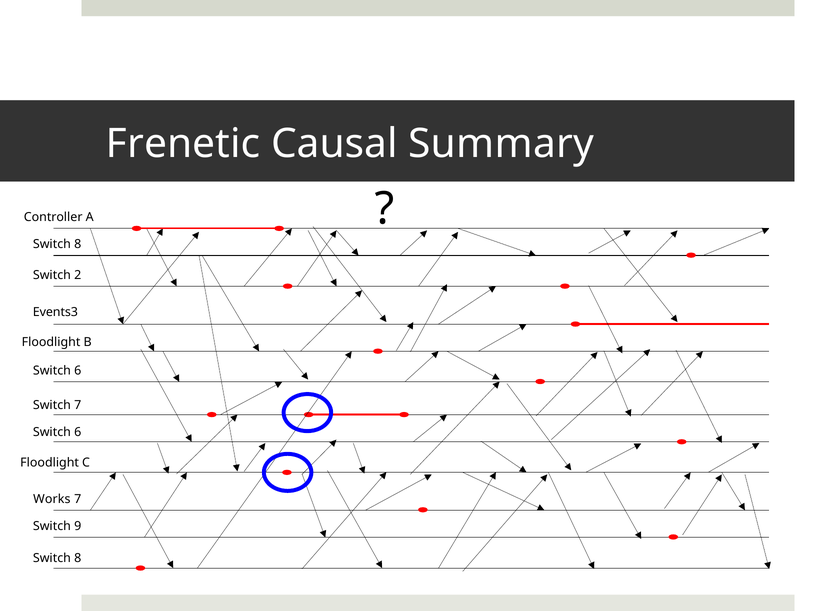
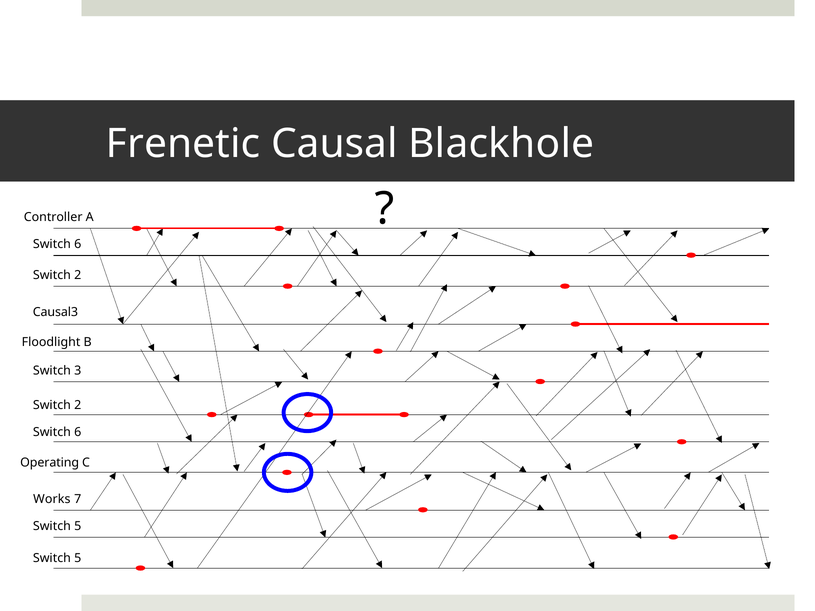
Summary: Summary -> Blackhole (501, 144)
8: 8 -> 6 (78, 244)
Events3: Events3 -> Causal3 (55, 312)
6: 6 -> 3 (78, 371)
7: 7 -> 2 (78, 405)
Floodlight: Floodlight -> Operating (50, 463)
9: 9 -> 5 (78, 526)
8: 8 -> 5 (78, 558)
